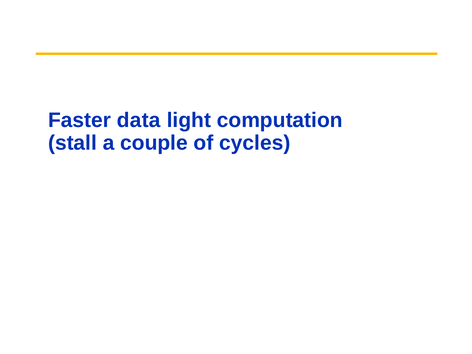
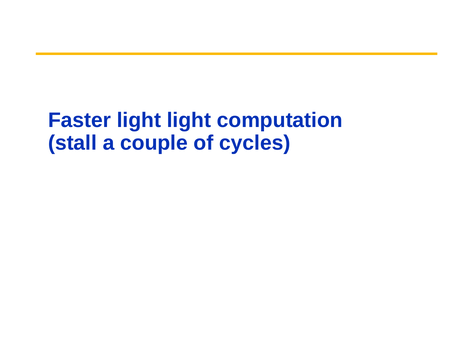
Faster data: data -> light (139, 120)
